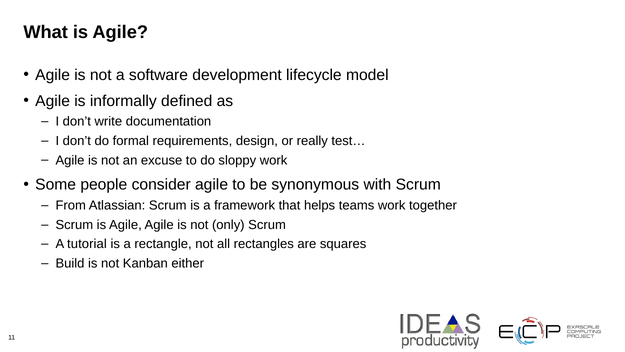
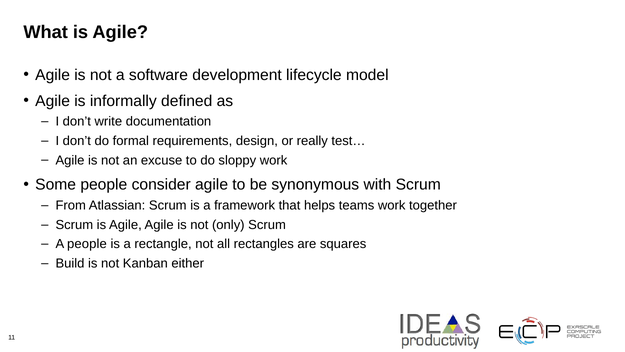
A tutorial: tutorial -> people (87, 244)
